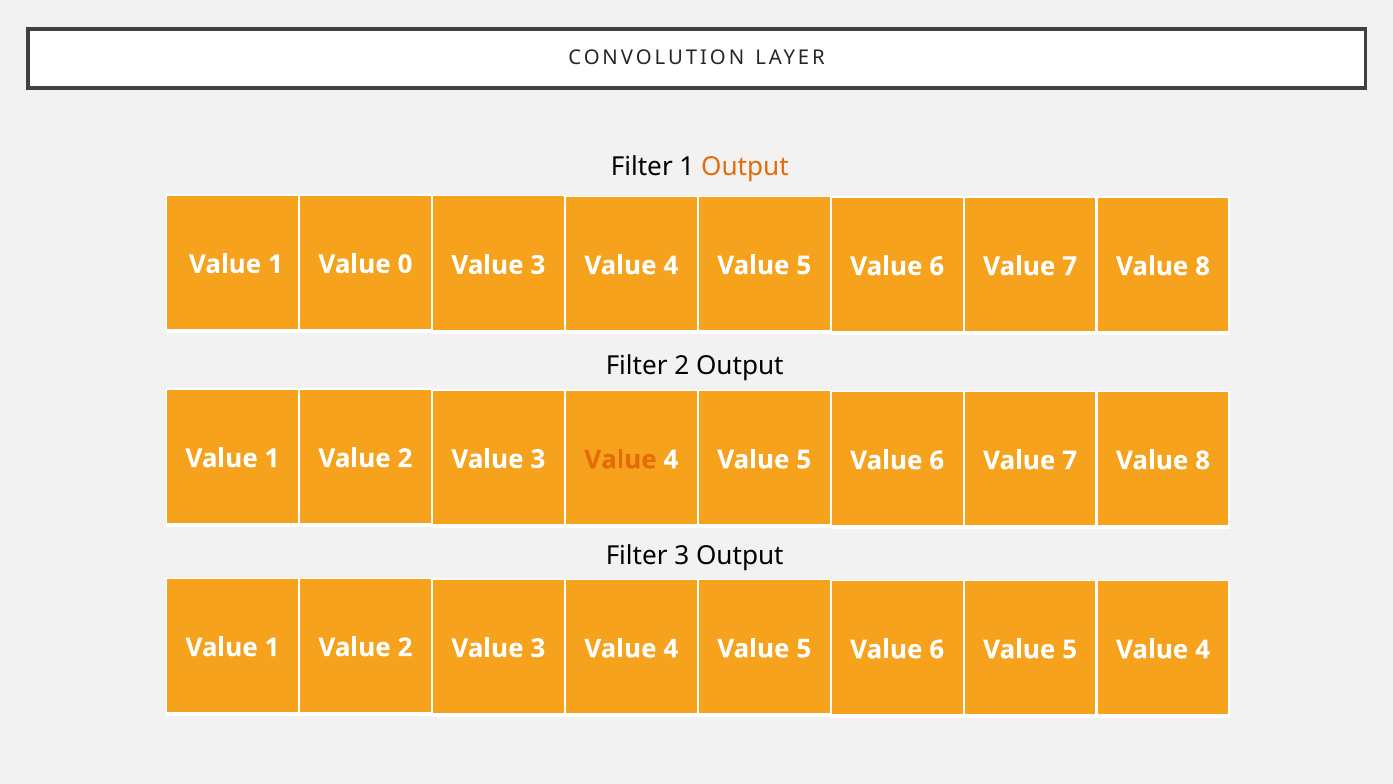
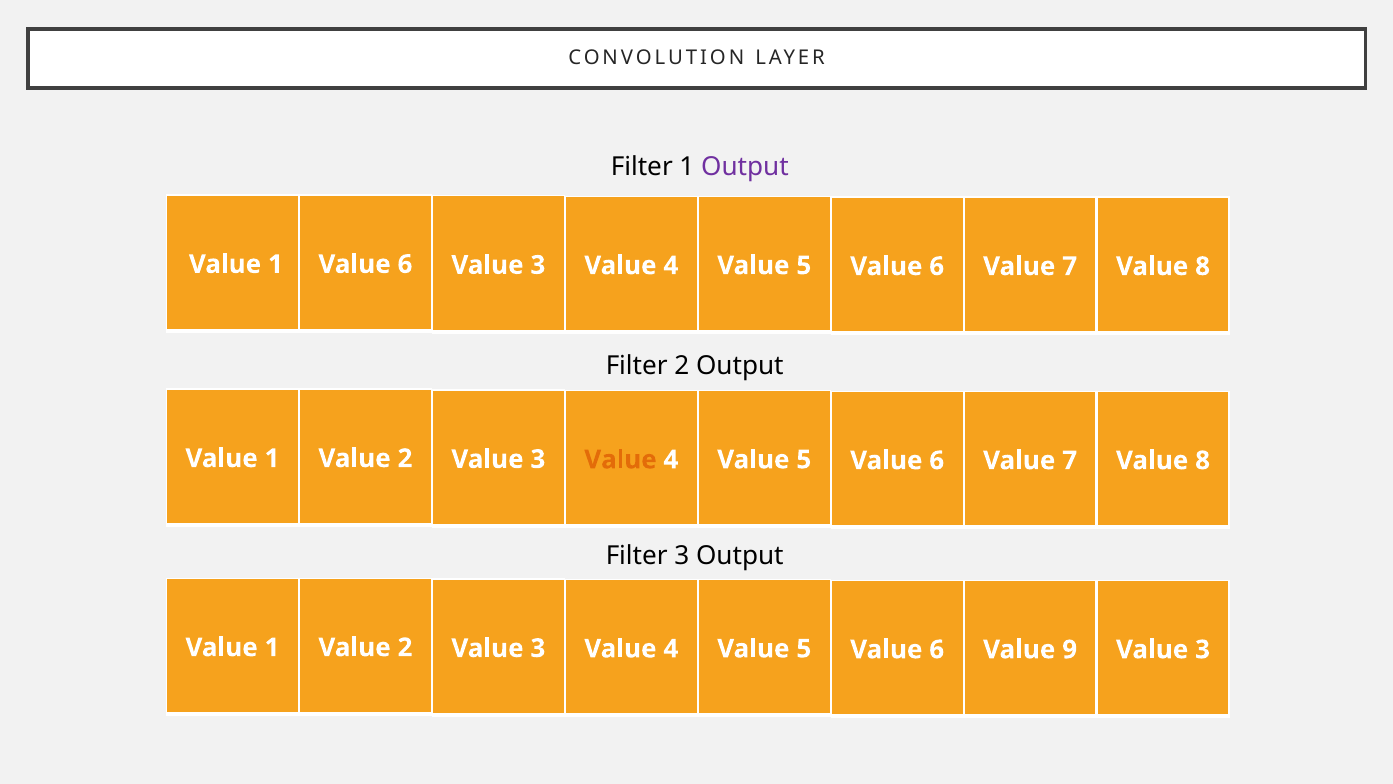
Output colour: orange -> purple (745, 166)
1 Value 0: 0 -> 6 (405, 264)
6 Value 5: 5 -> 9 (1070, 649)
4: 4 -> 3 (1203, 649)
